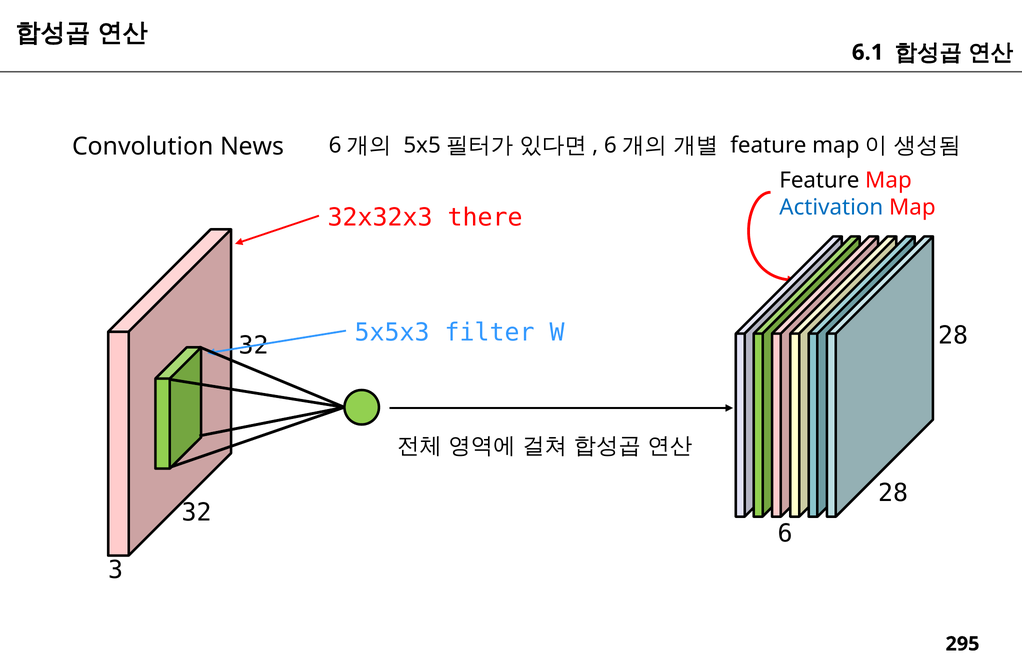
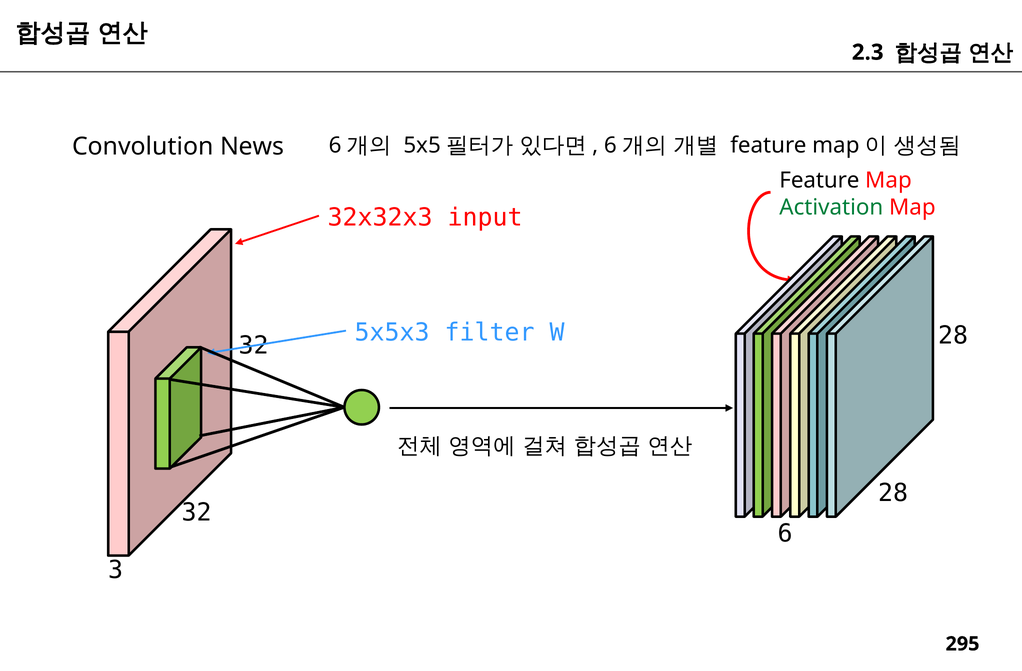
6.1: 6.1 -> 2.3 (868, 52)
Activation colour: blue -> green (831, 207)
there: there -> input (485, 218)
